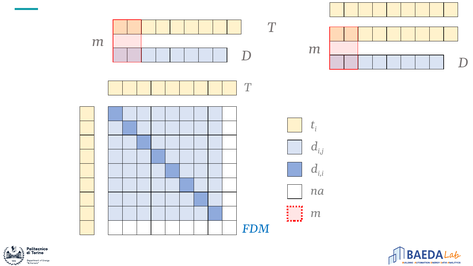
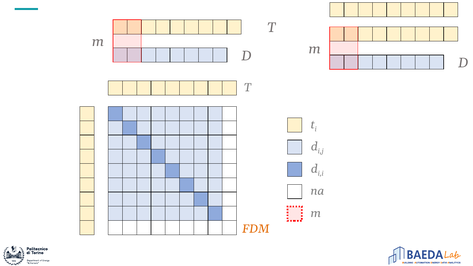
FDM colour: blue -> orange (256, 229)
